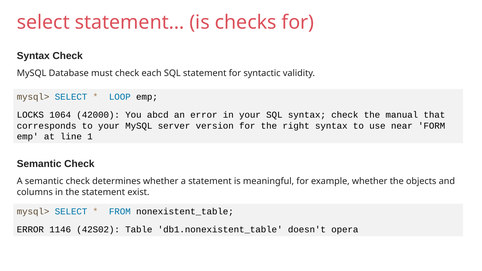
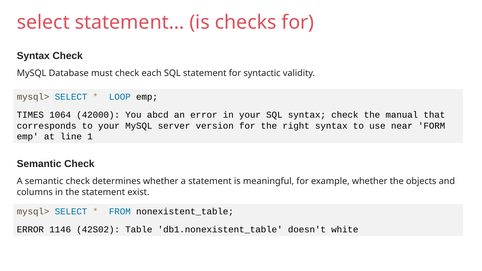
LOCKS: LOCKS -> TIMES (30, 115)
opera: opera -> white (345, 230)
